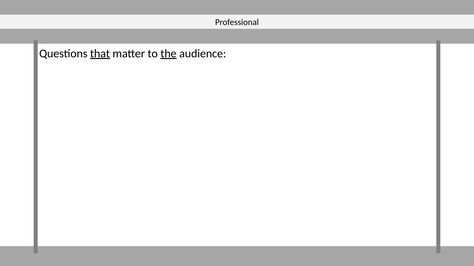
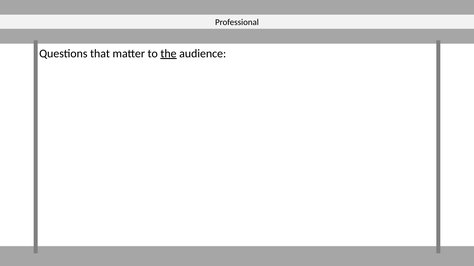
that underline: present -> none (100, 54)
